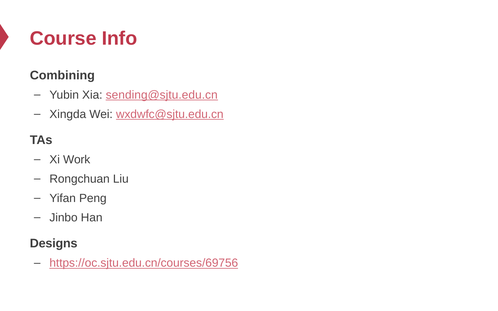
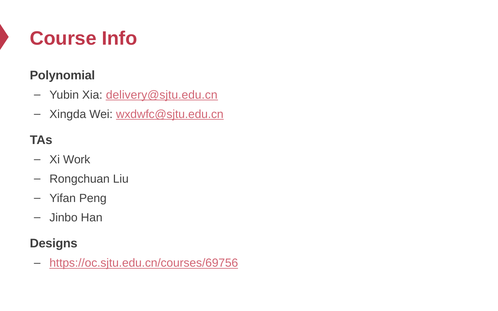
Combining: Combining -> Polynomial (62, 75)
sending@sjtu.edu.cn: sending@sjtu.edu.cn -> delivery@sjtu.edu.cn (162, 95)
